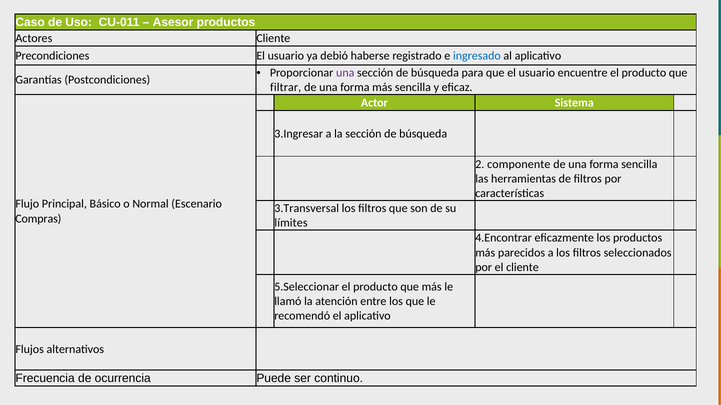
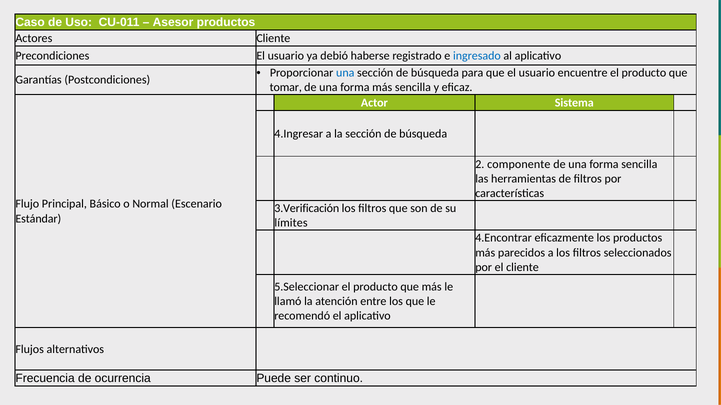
una colour: purple -> blue (345, 73)
filtrar: filtrar -> tomar (286, 87)
3.Ingresar: 3.Ingresar -> 4.Ingresar (299, 134)
3.Transversal: 3.Transversal -> 3.Verificación (307, 209)
Compras: Compras -> Estándar (38, 219)
